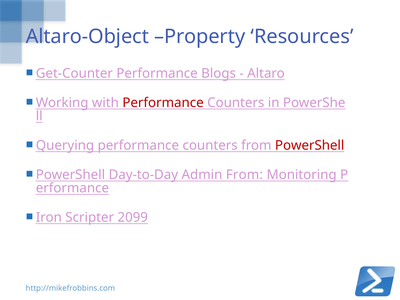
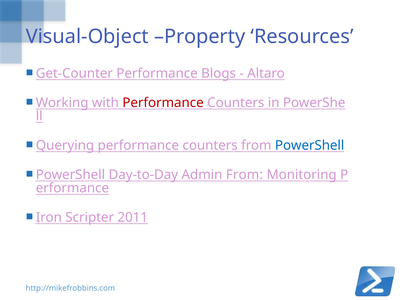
Altaro-Object: Altaro-Object -> Visual-Object (87, 37)
PowerShell colour: red -> blue (310, 146)
2099: 2099 -> 2011 (133, 218)
